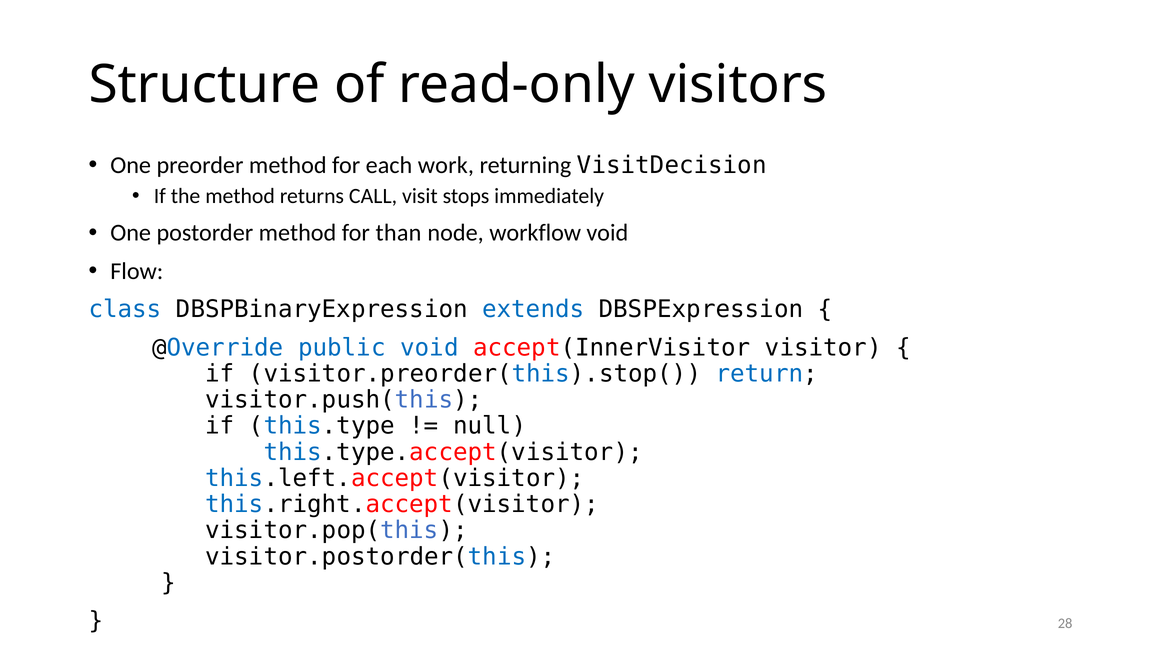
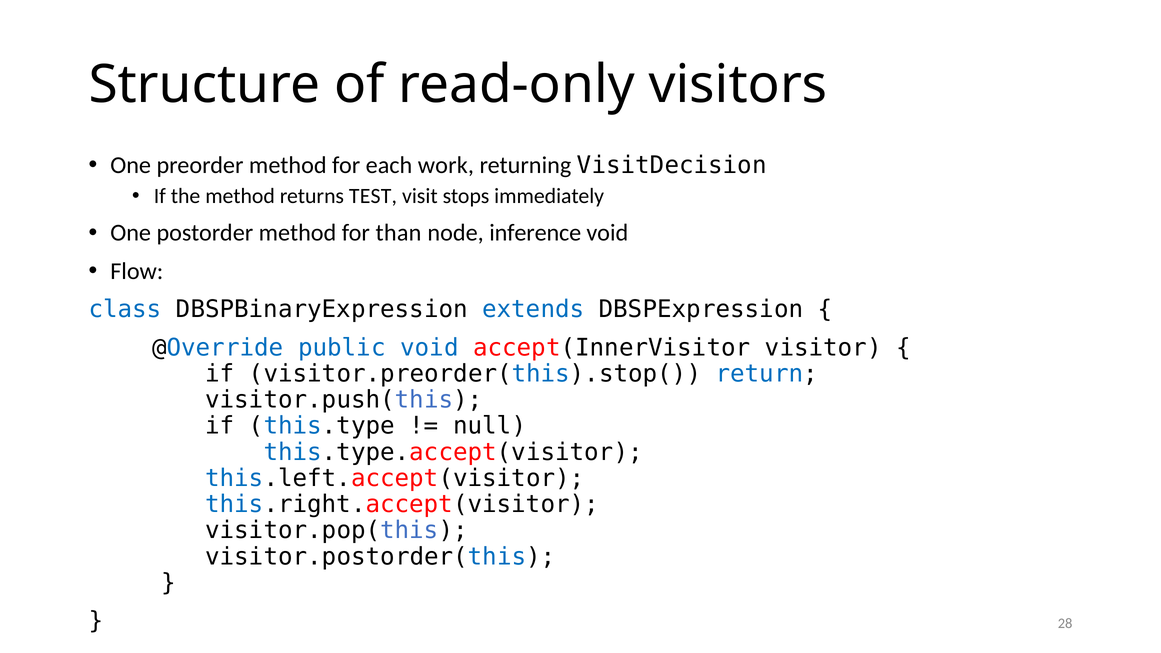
CALL: CALL -> TEST (373, 196)
workflow: workflow -> inference (535, 233)
